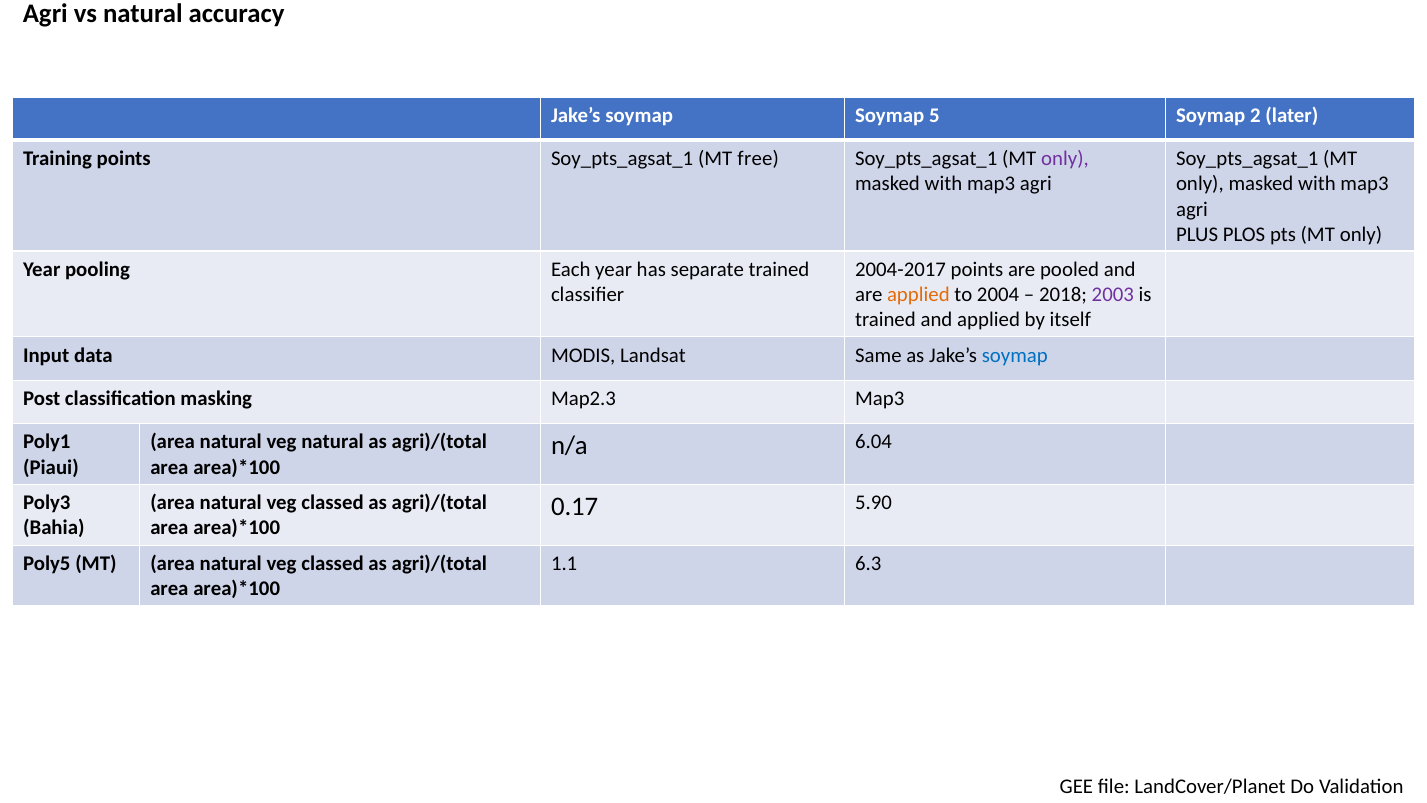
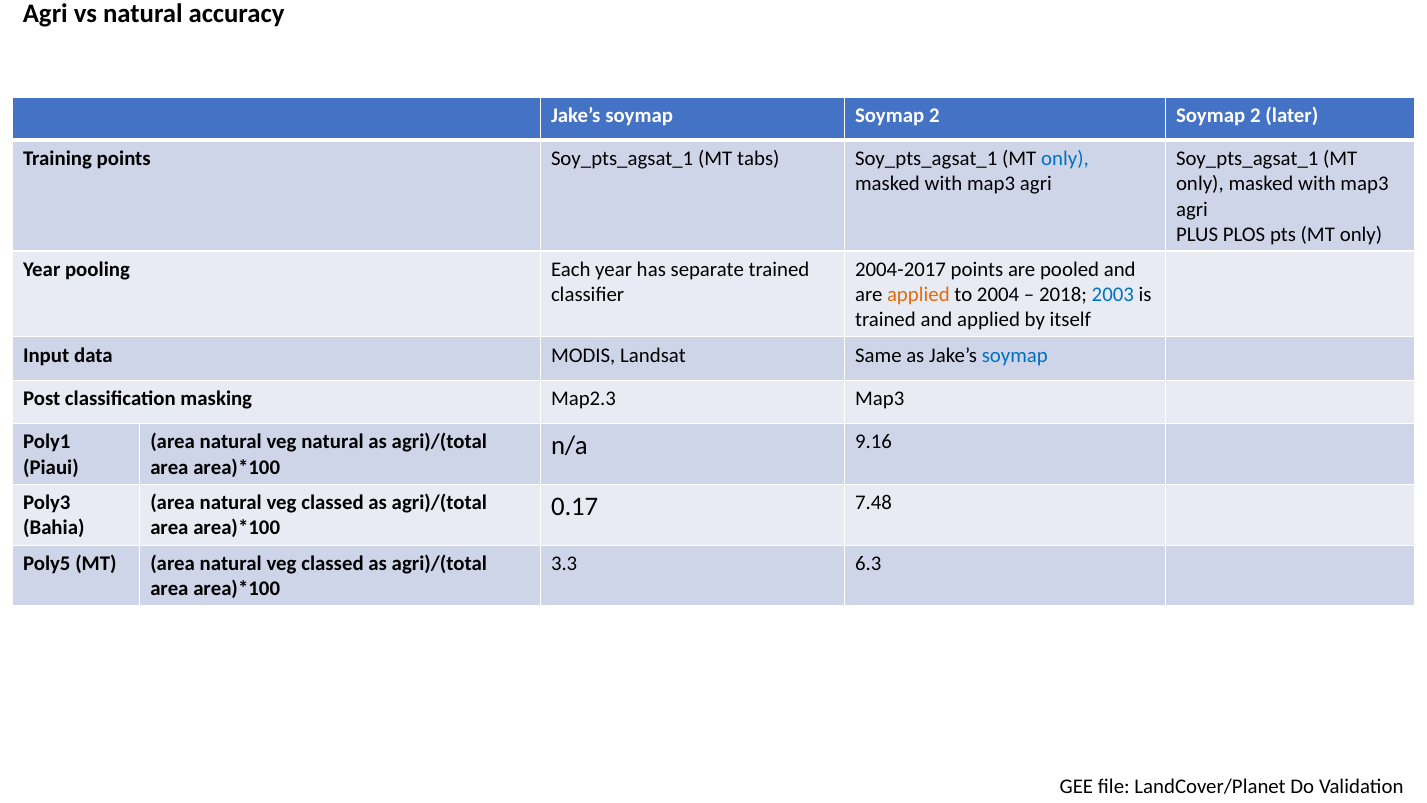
soymap Soymap 5: 5 -> 2 (934, 115)
free: free -> tabs (758, 159)
only colour: purple -> blue (1065, 159)
2003 colour: purple -> blue (1113, 295)
6.04: 6.04 -> 9.16 (874, 442)
5.90: 5.90 -> 7.48 (874, 503)
1.1: 1.1 -> 3.3 (564, 563)
